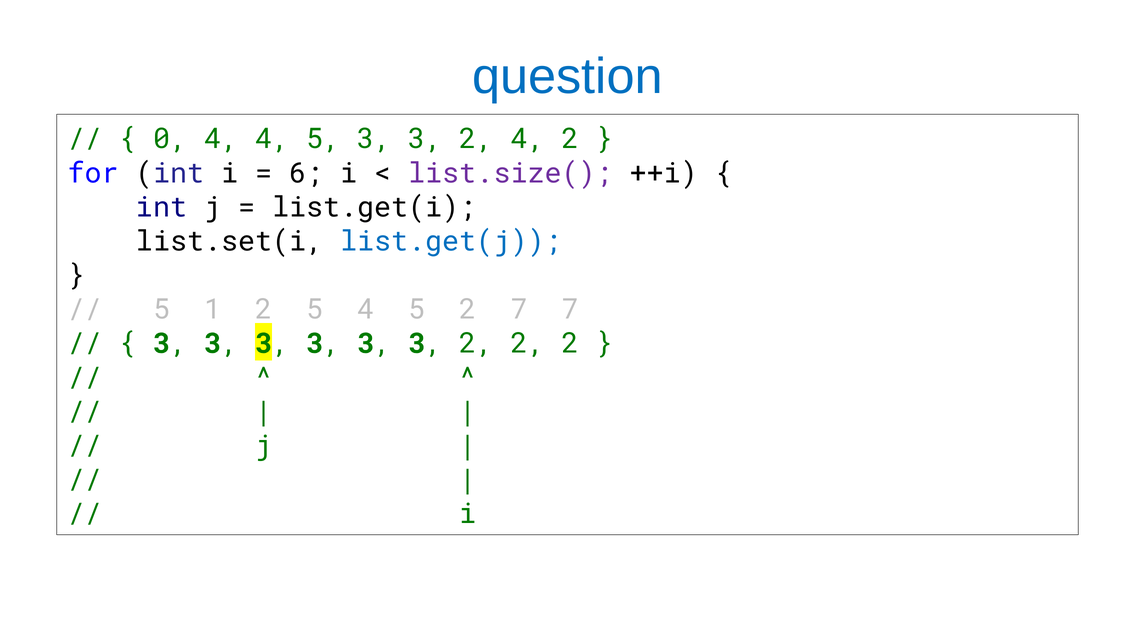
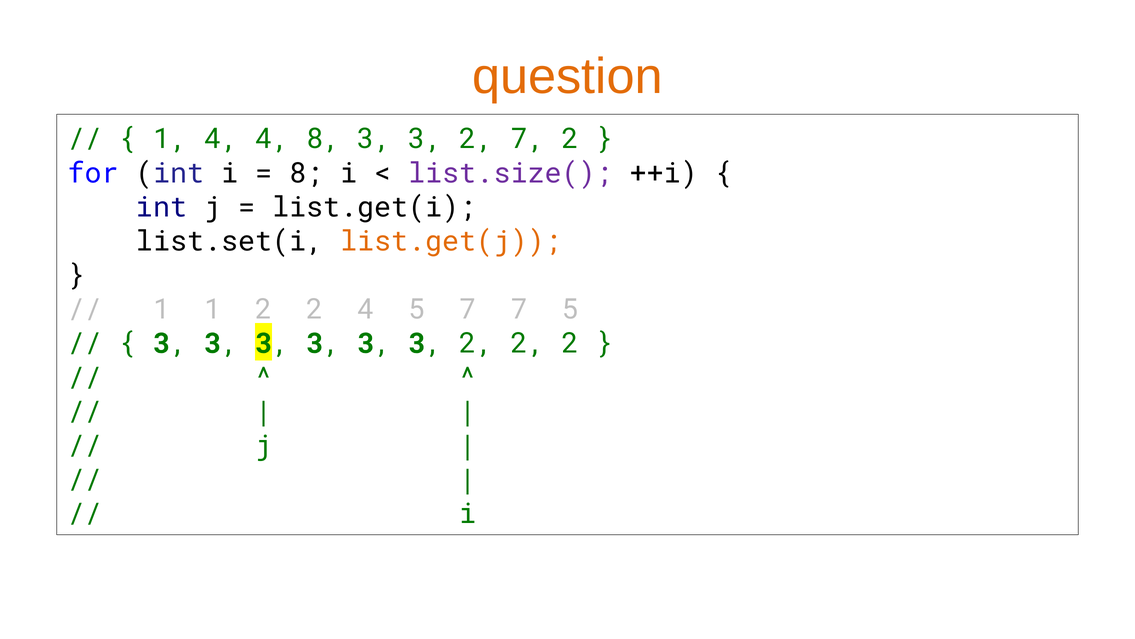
question colour: blue -> orange (567, 77)
0: 0 -> 1 (170, 139)
4 4 5: 5 -> 8 (323, 139)
2 4: 4 -> 7 (528, 139)
6: 6 -> 8 (306, 173)
list.get(j colour: blue -> orange (451, 241)
5: 5 -> 1 (162, 309)
5: 5 -> 2 (315, 309)
5 2: 2 -> 7 (468, 309)
7 7: 7 -> 5 (570, 309)
